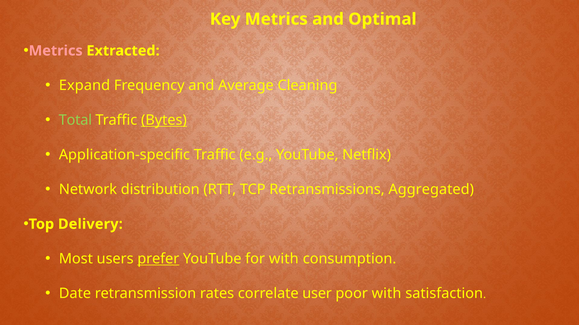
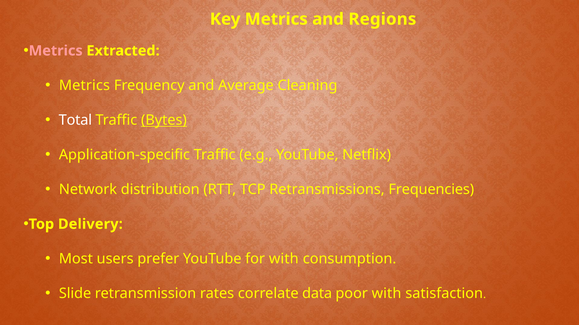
Optimal: Optimal -> Regions (382, 19)
Expand: Expand -> Metrics (84, 86)
Total colour: light green -> white (75, 120)
Aggregated: Aggregated -> Frequencies (431, 190)
prefer underline: present -> none (158, 259)
Date: Date -> Slide (75, 294)
user: user -> data (317, 294)
